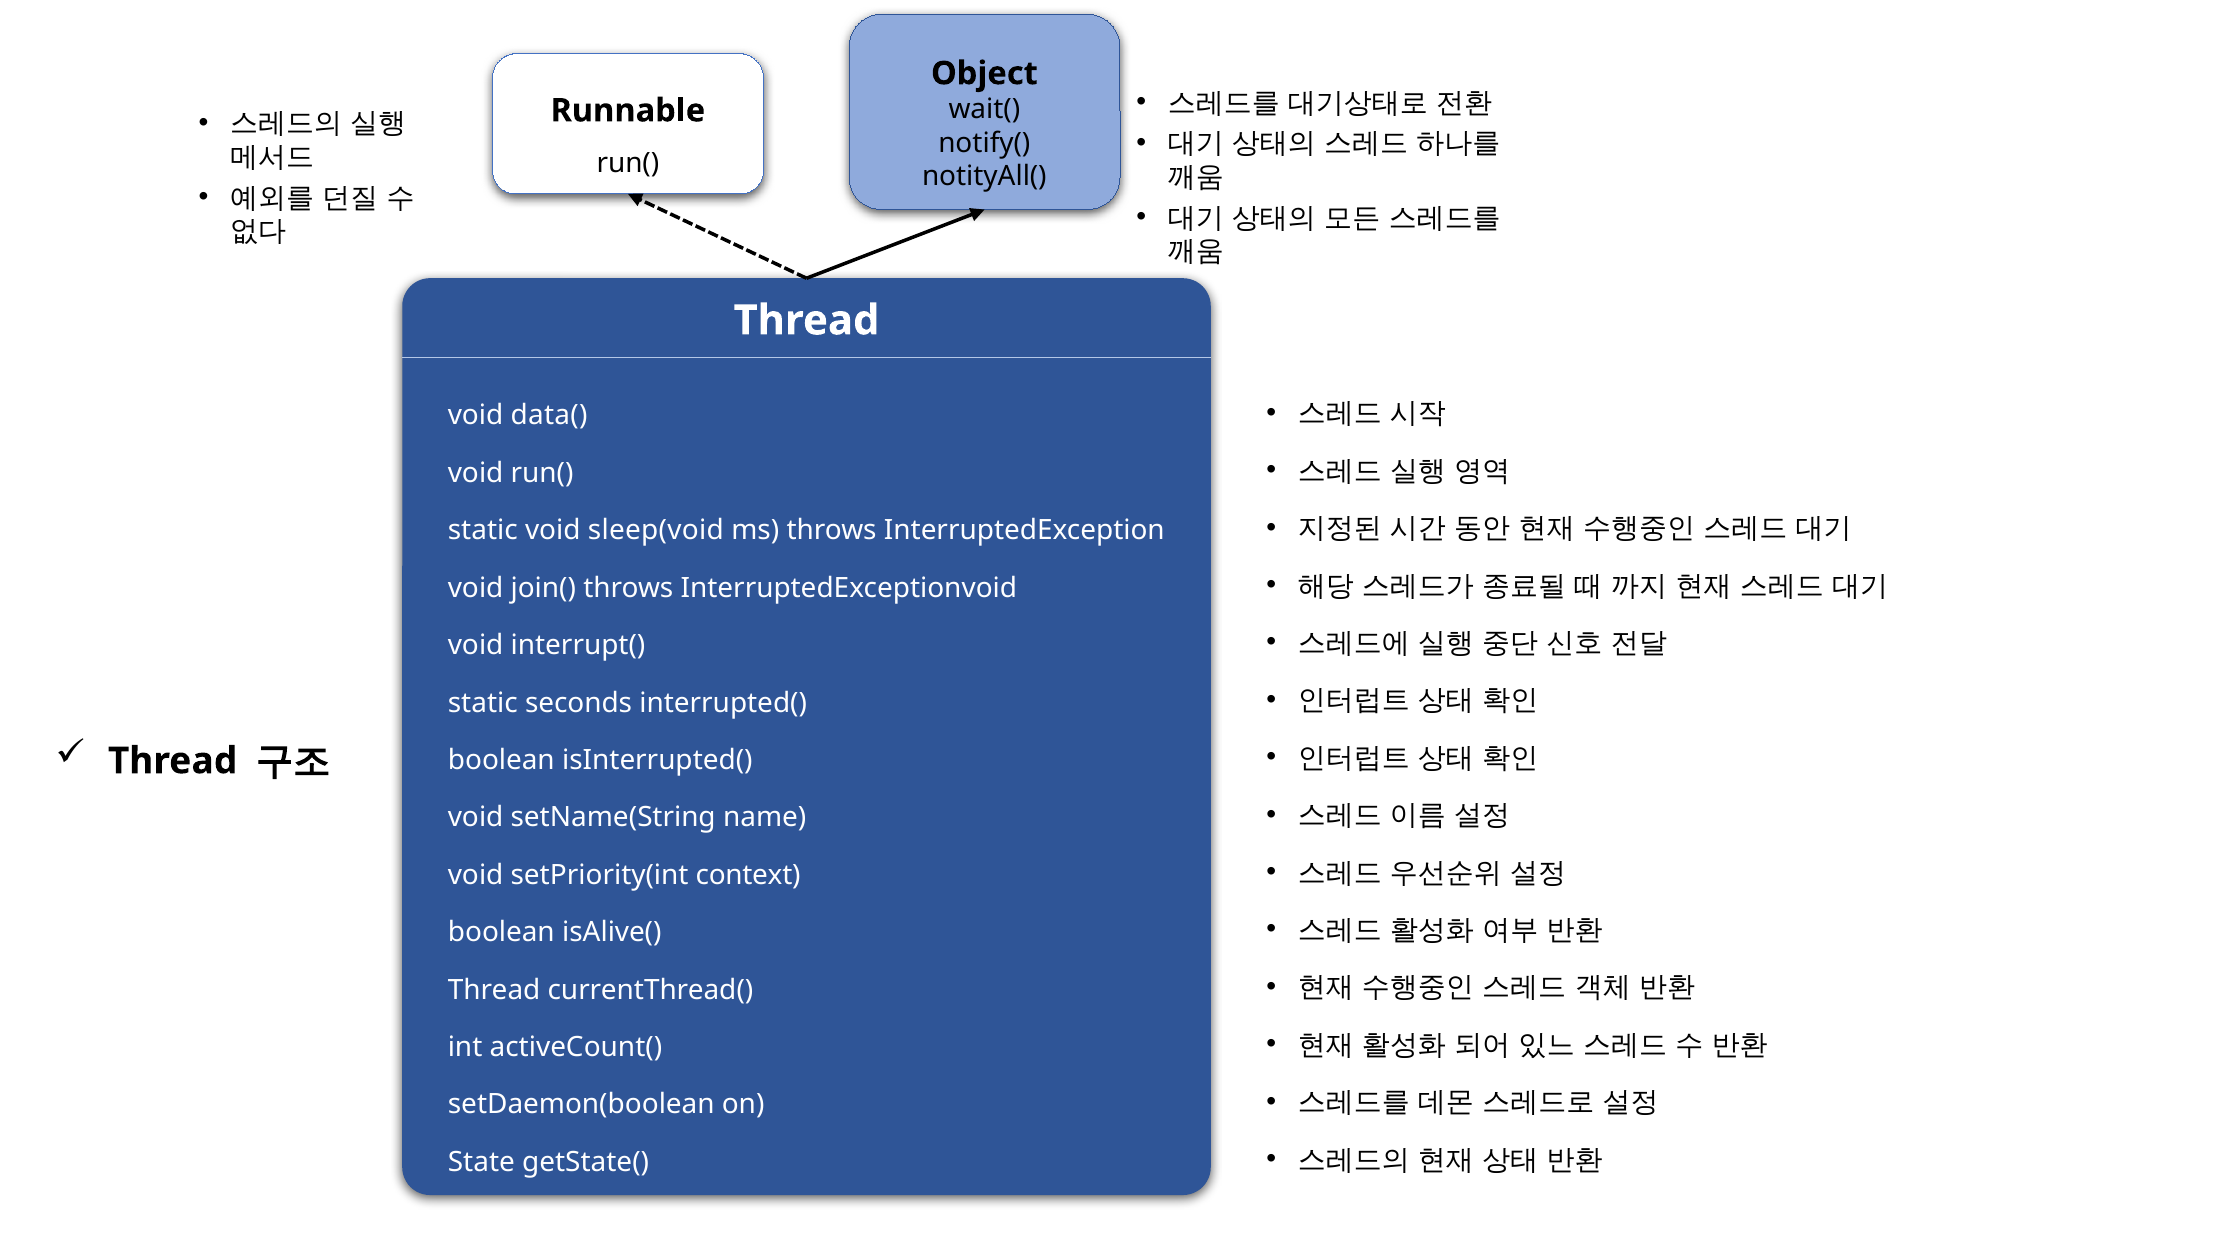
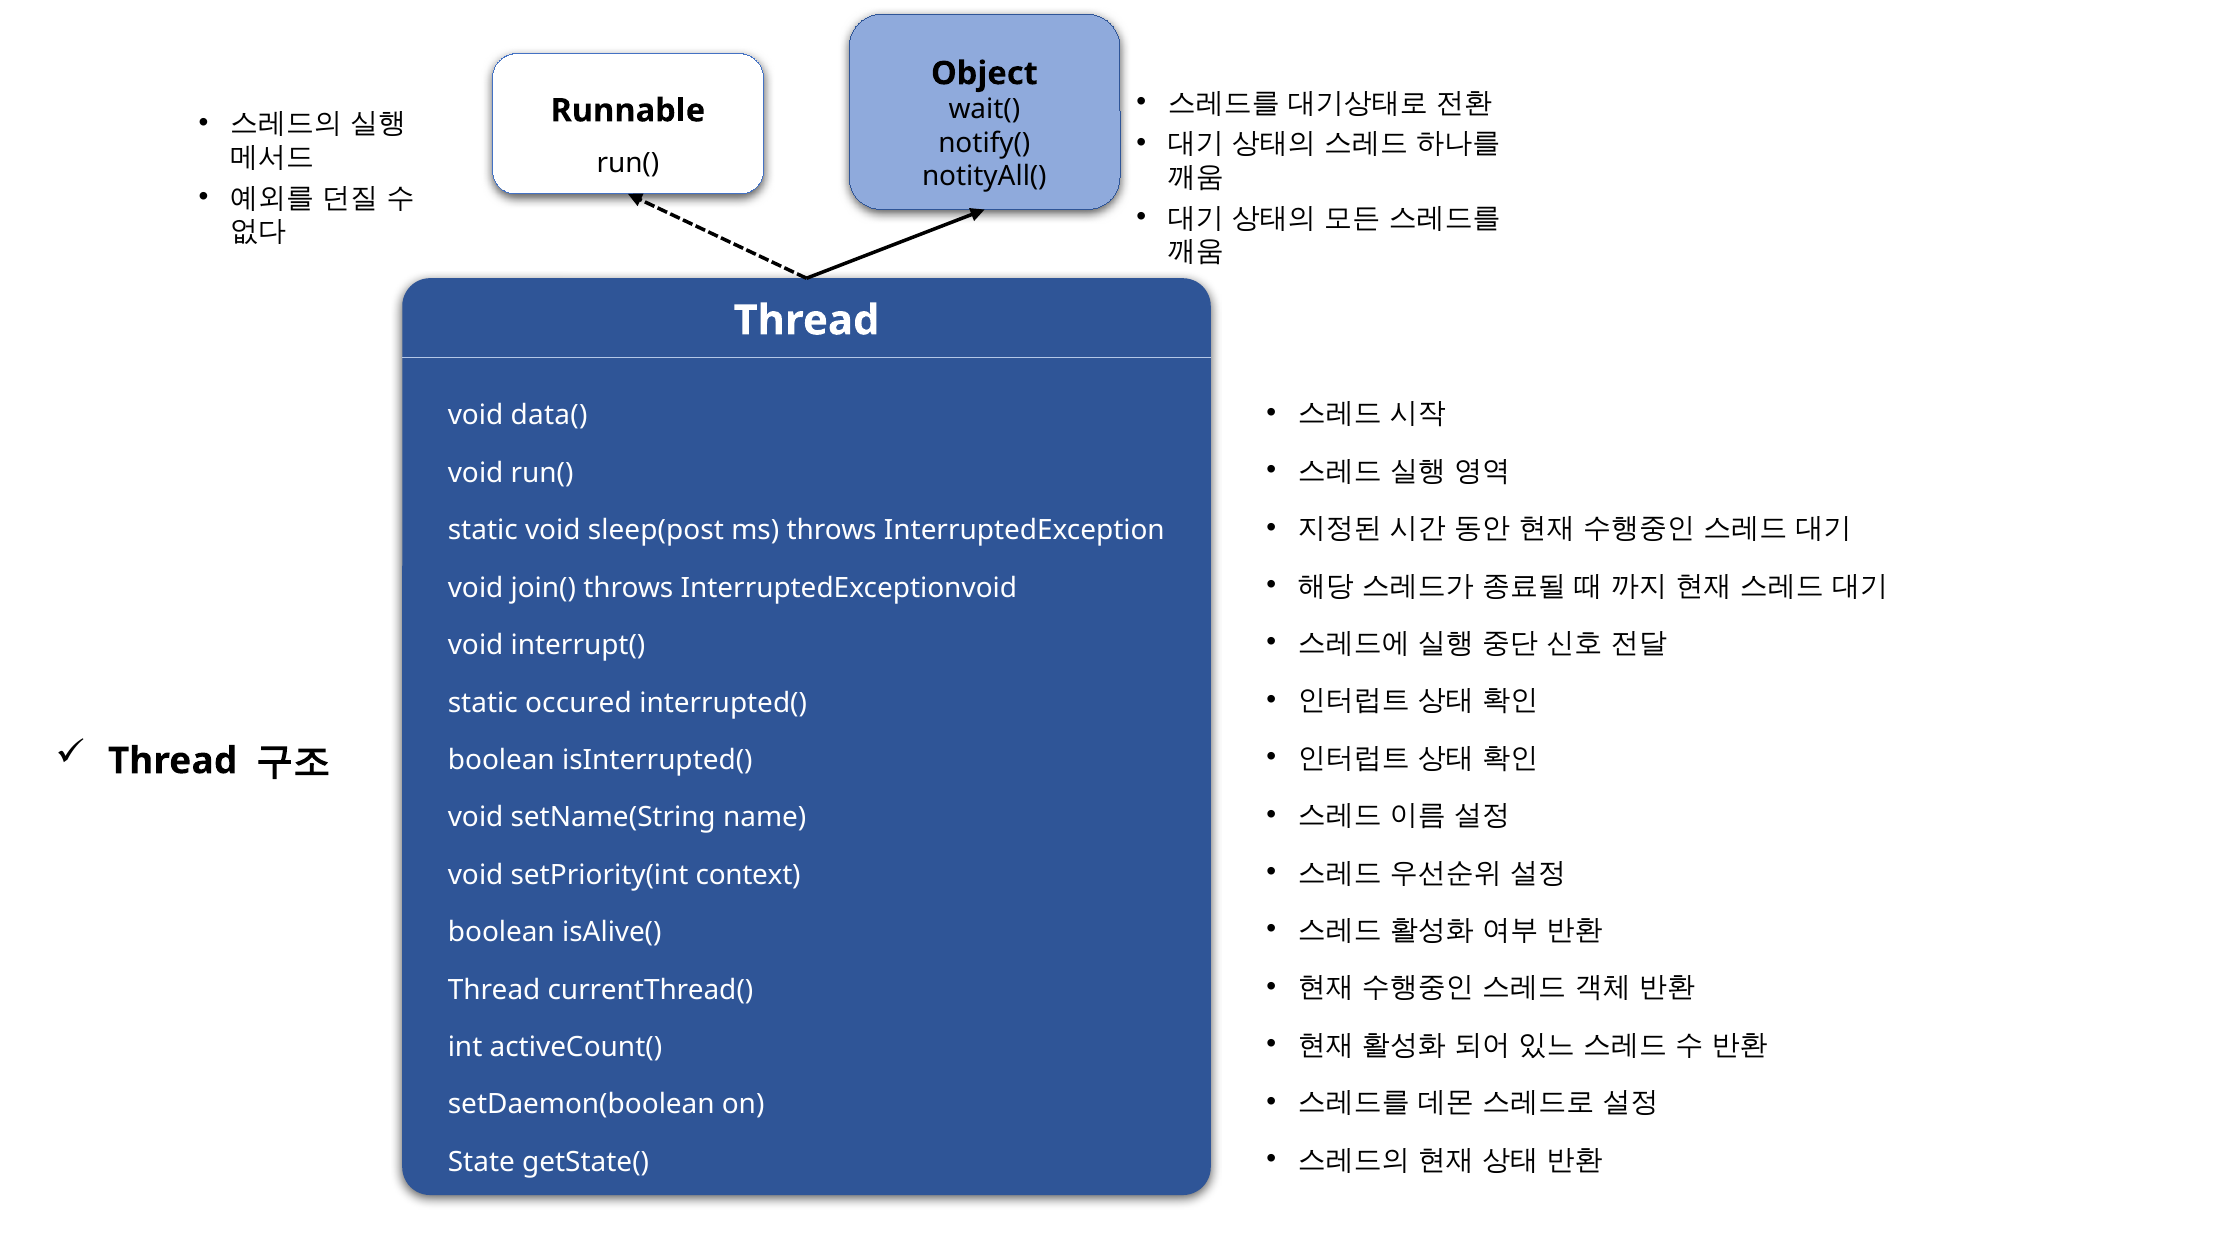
sleep(void: sleep(void -> sleep(post (656, 531)
seconds: seconds -> occured (578, 703)
